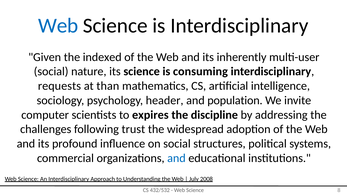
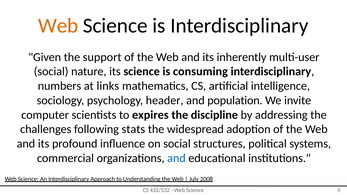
Web colour: blue -> orange (58, 26)
indexed: indexed -> support (102, 57)
requests: requests -> numbers (60, 86)
than: than -> links (108, 86)
trust: trust -> stats (133, 129)
